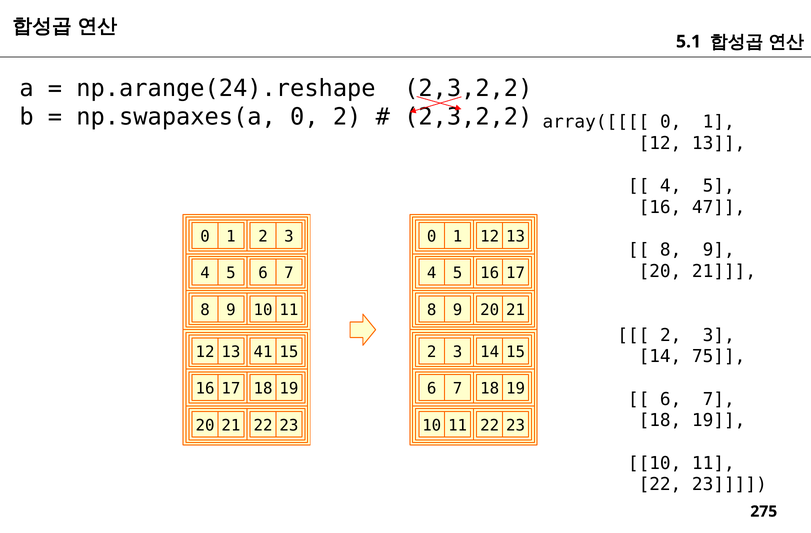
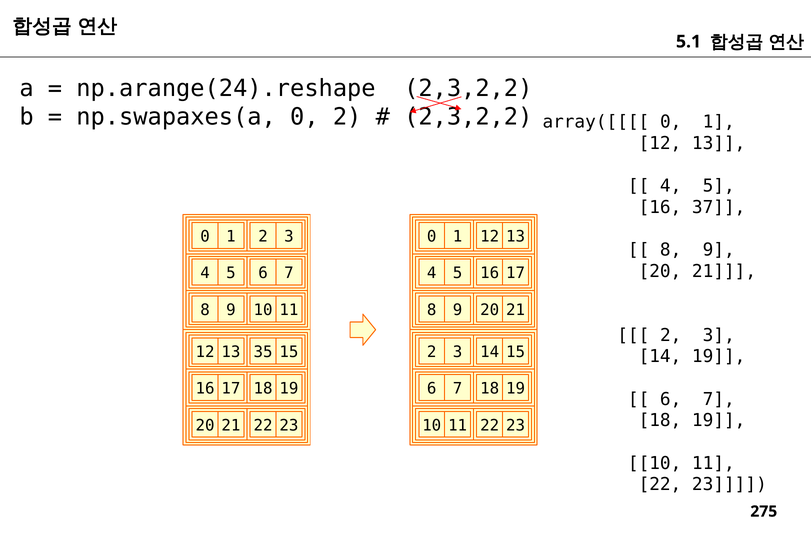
47: 47 -> 37 (719, 207)
41: 41 -> 35 (263, 352)
14 75: 75 -> 19 (719, 356)
